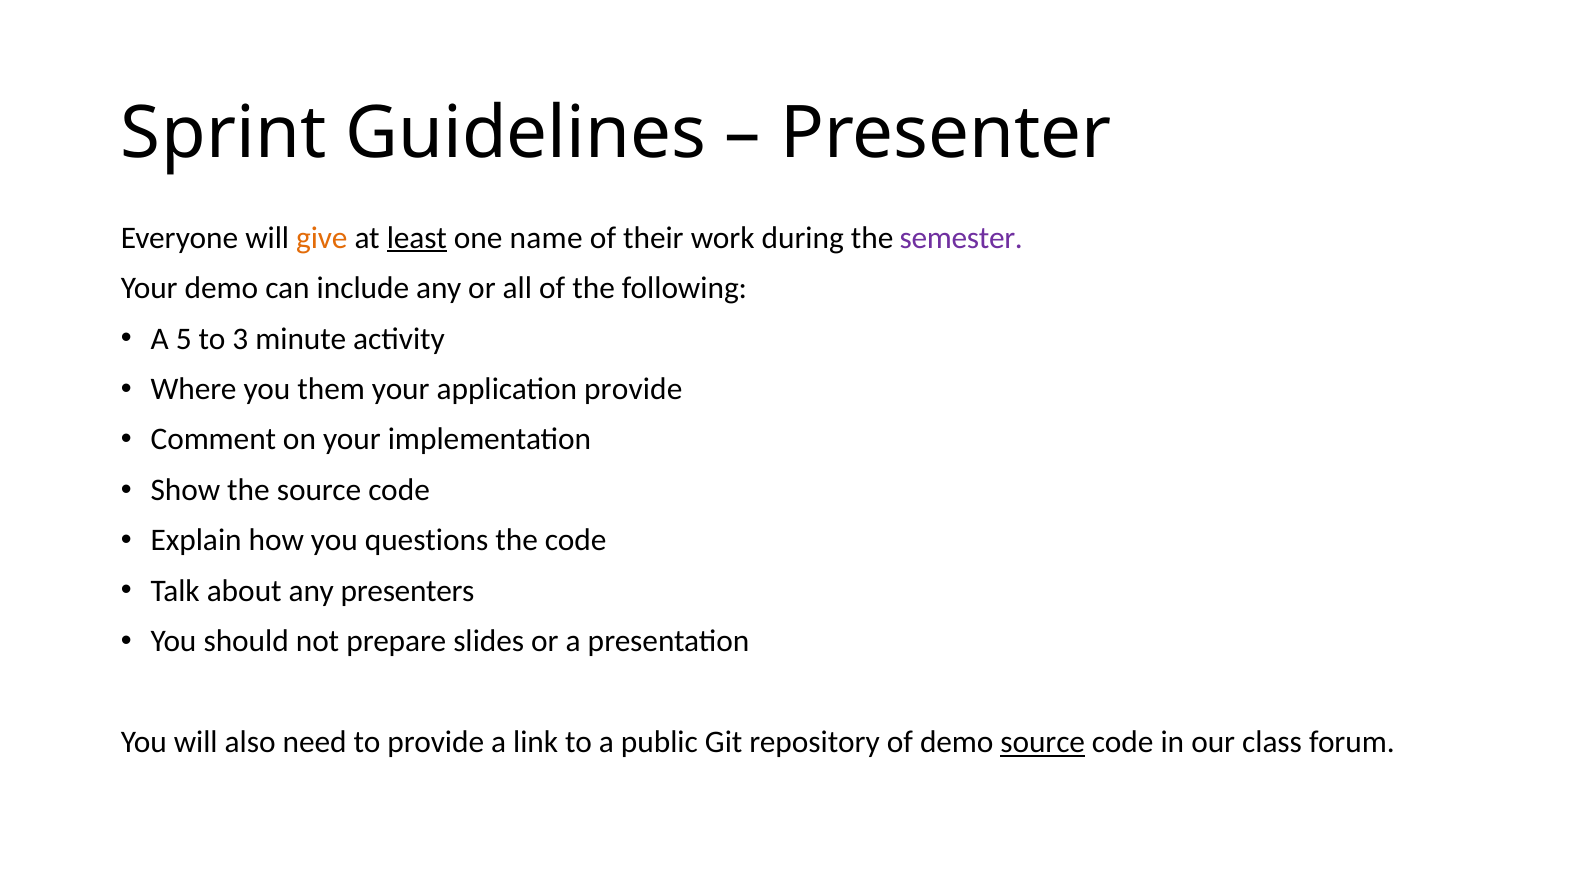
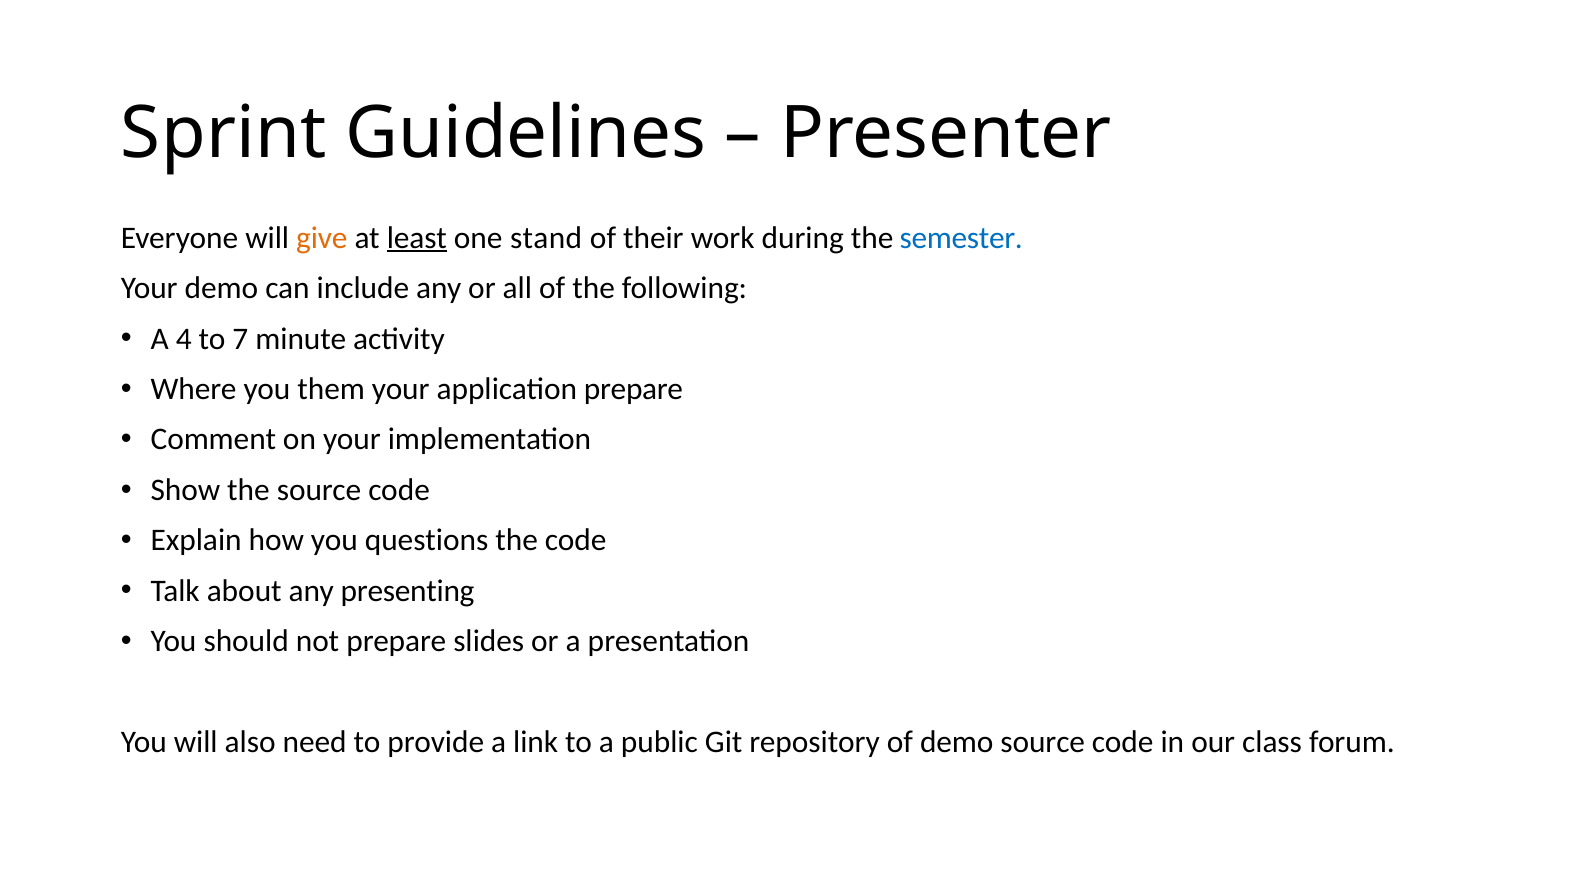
name: name -> stand (546, 238)
semester colour: purple -> blue (961, 238)
5: 5 -> 4 (184, 339)
3: 3 -> 7 (240, 339)
application provide: provide -> prepare (634, 389)
presenters: presenters -> presenting (408, 591)
source underline: present -> none (1043, 742)
